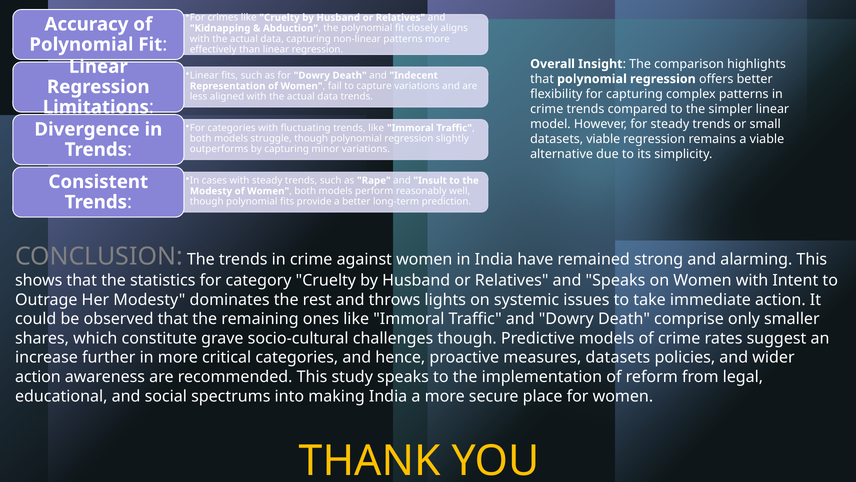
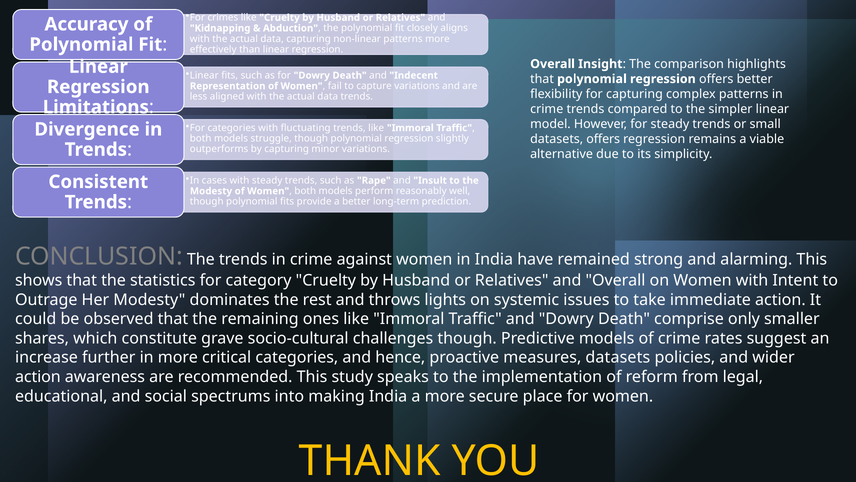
datasets viable: viable -> offers (603, 139)
and Speaks: Speaks -> Overall (615, 280)
